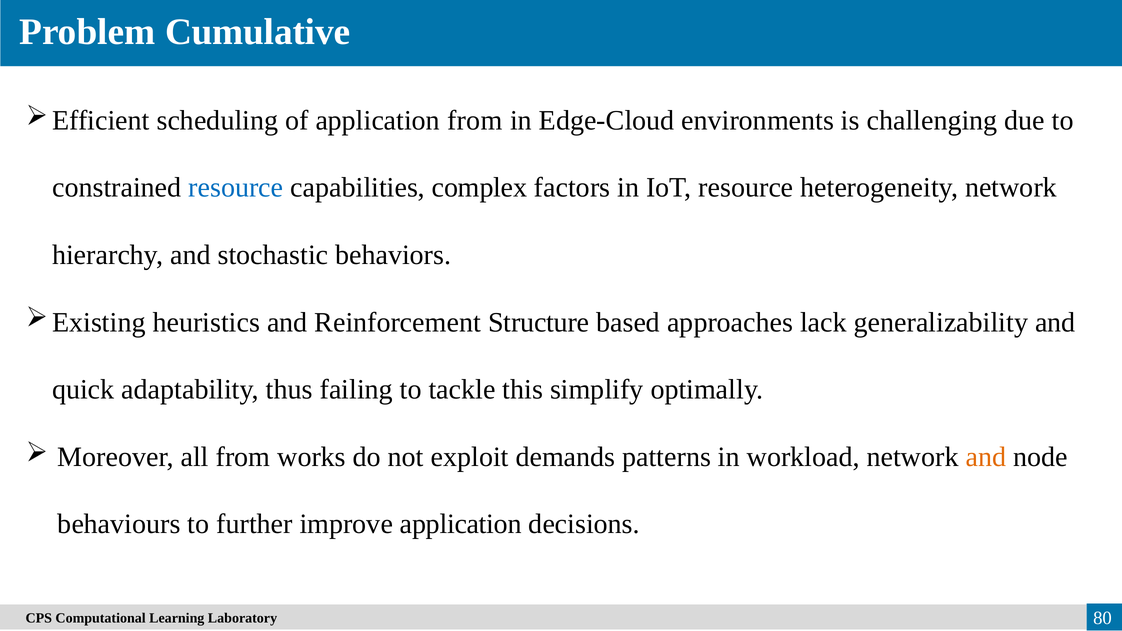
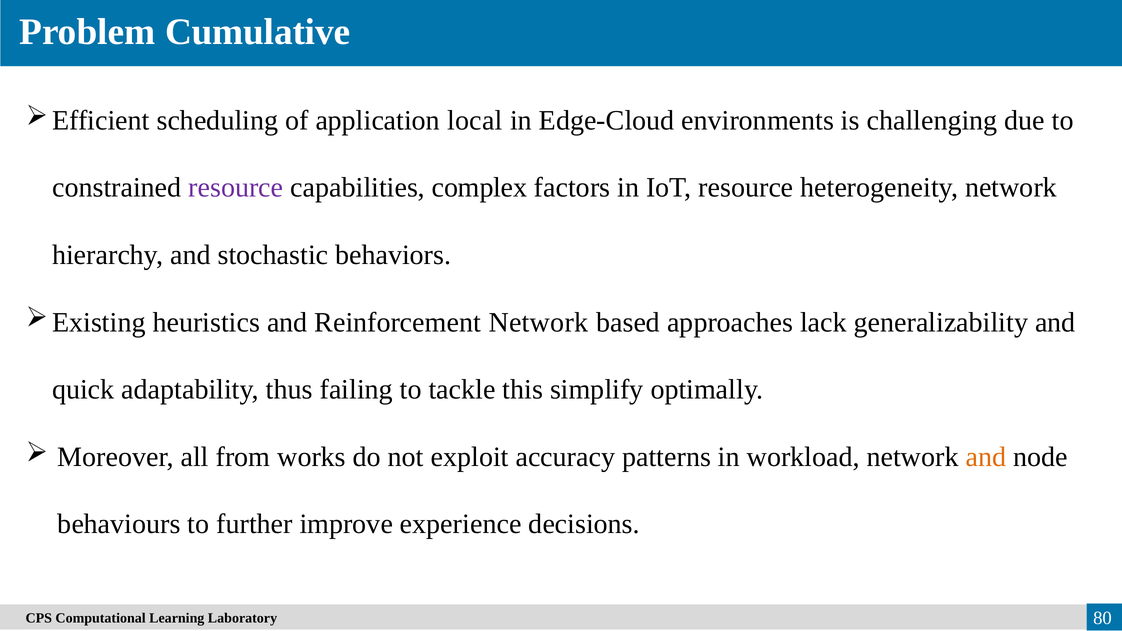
application from: from -> local (475, 120)
resource colour: blue -> purple (236, 188)
Reinforcement Structure: Structure -> Network (538, 322)
demands: demands -> accuracy (565, 457)
improve application: application -> experience (461, 524)
